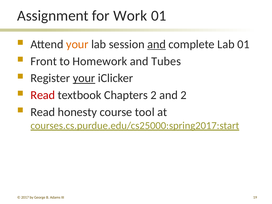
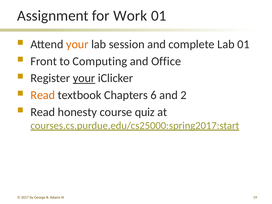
and underline: present -> none (157, 44)
Homework: Homework -> Computing (100, 61)
Tubes: Tubes -> Office (166, 61)
Read colour: red -> orange (43, 95)
Chapters 2: 2 -> 6 (154, 95)
tool: tool -> quiz (145, 112)
